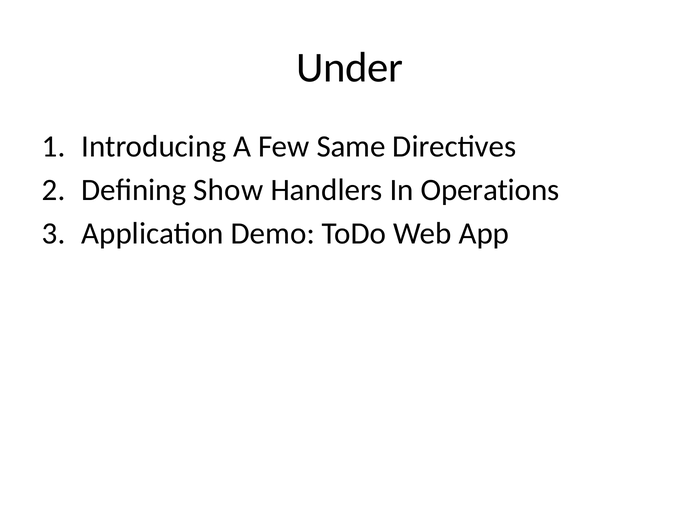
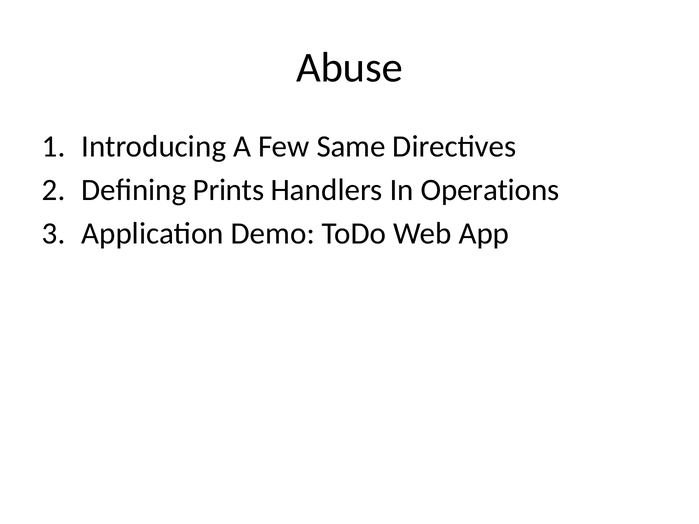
Under: Under -> Abuse (349, 68)
Show: Show -> Prints (229, 190)
